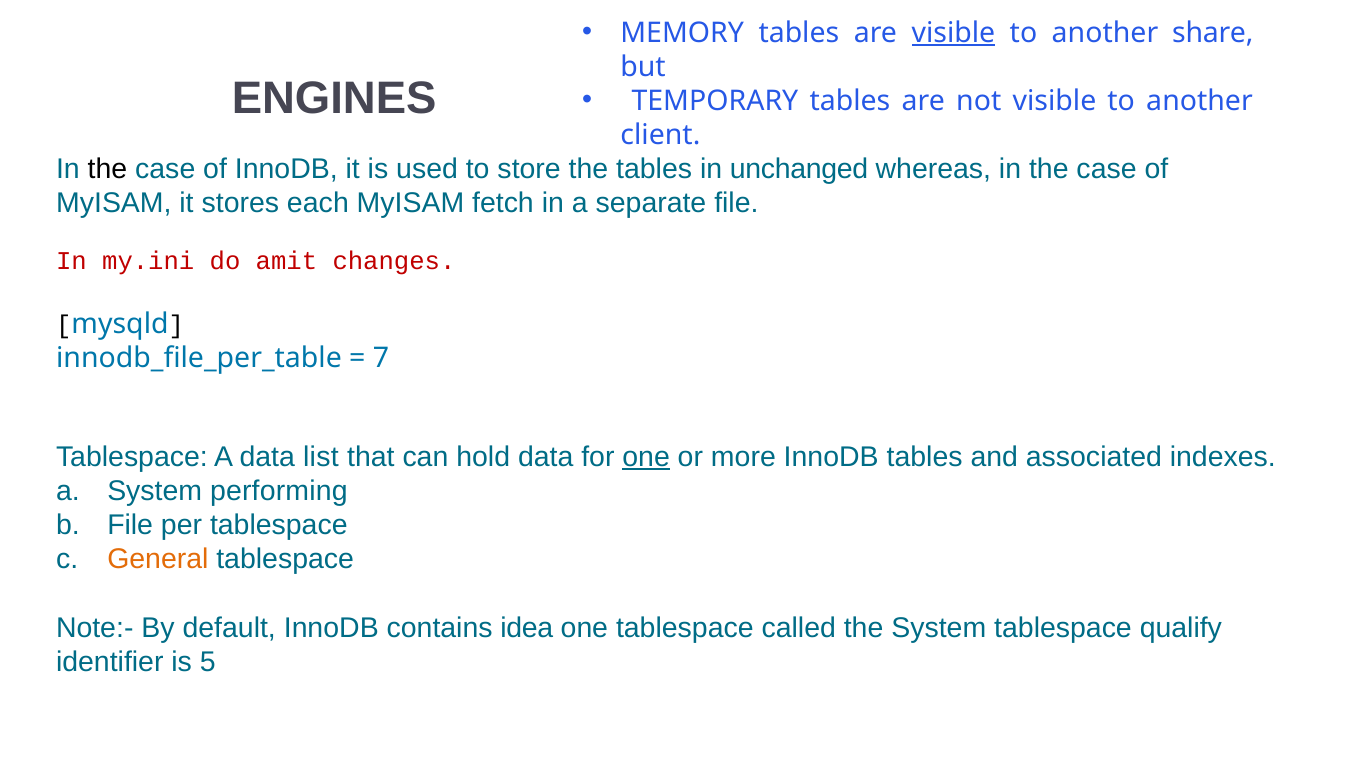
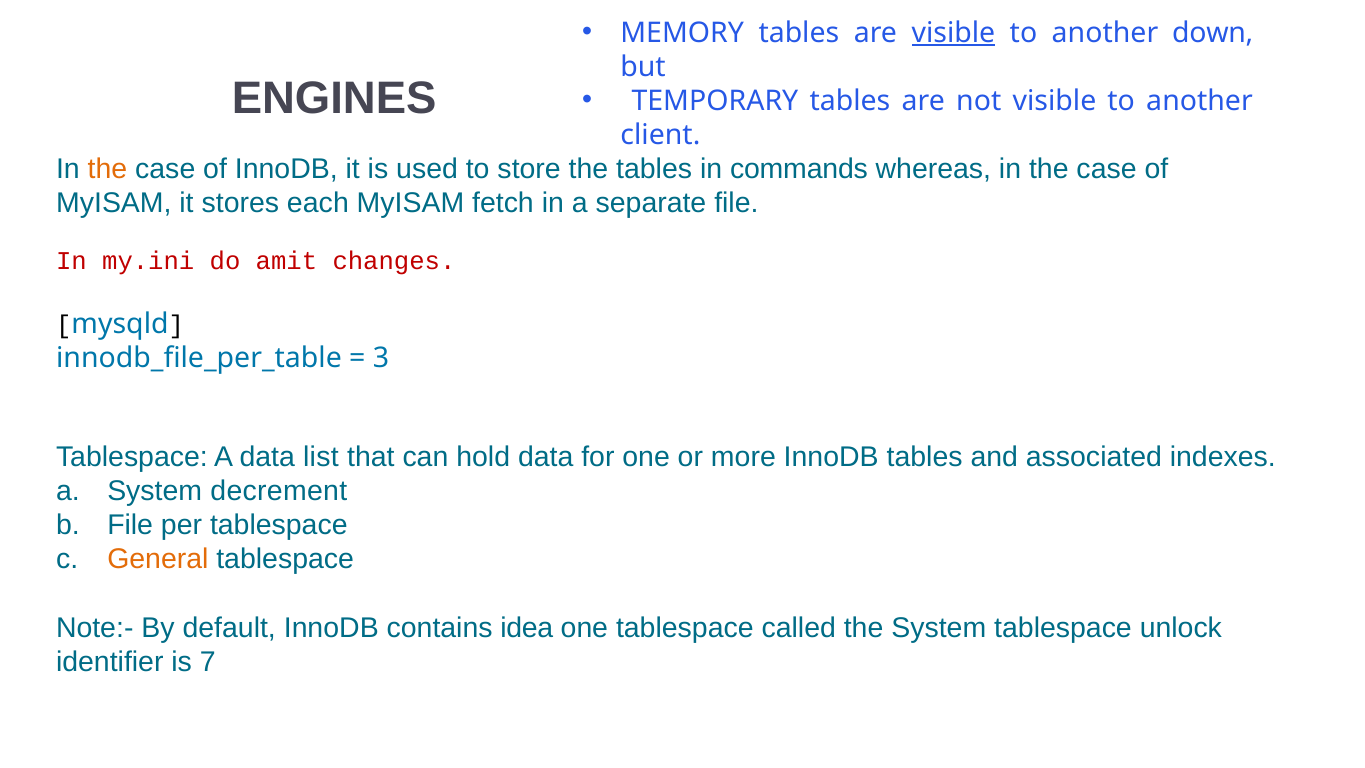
share: share -> down (1213, 33)
the colour: black -> orange (107, 169)
unchanged: unchanged -> commands (799, 169)
7: 7 -> 3 (381, 359)
one underline: present -> none (646, 457)
performing: performing -> decrement (279, 491)
qualify: qualify -> unlock (1181, 628)
5: 5 -> 7 (208, 662)
